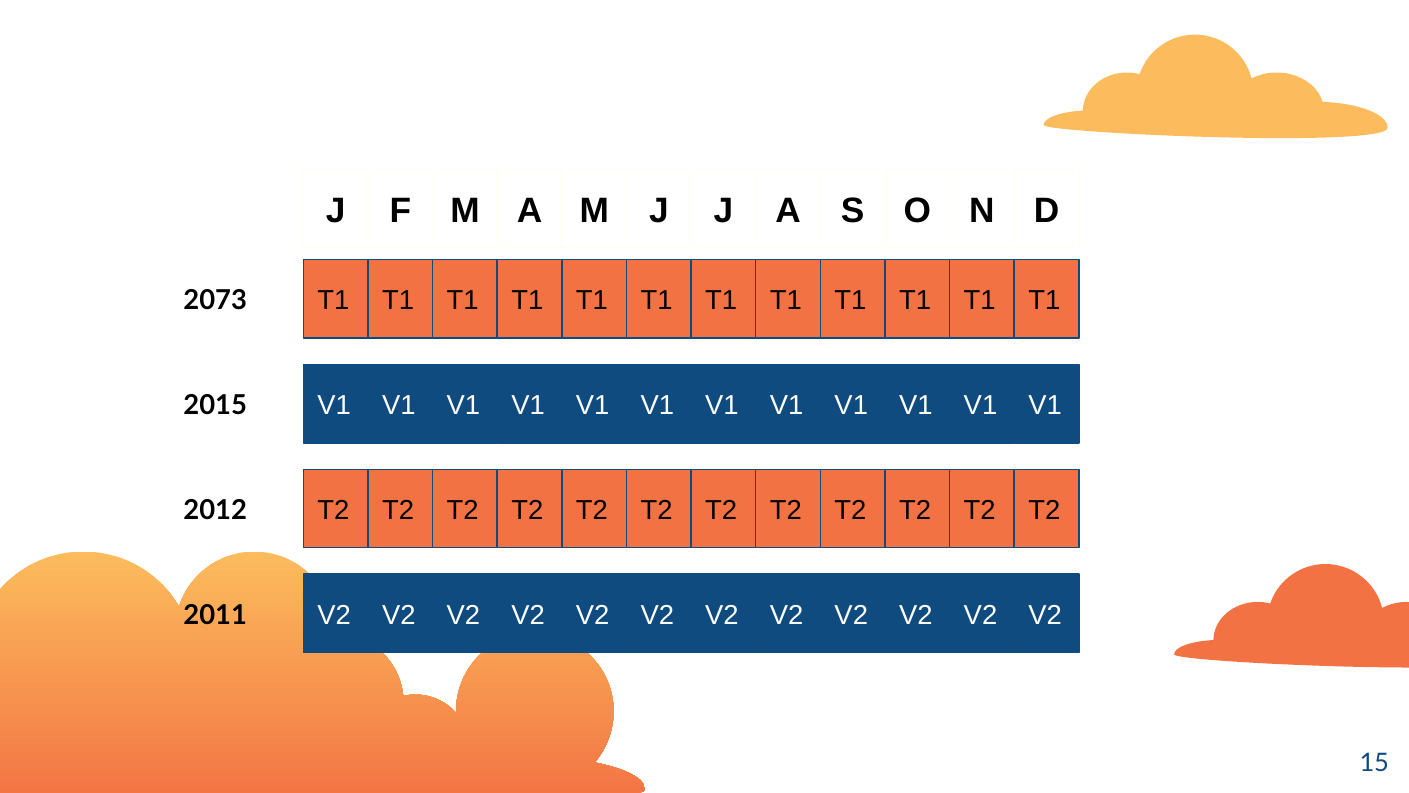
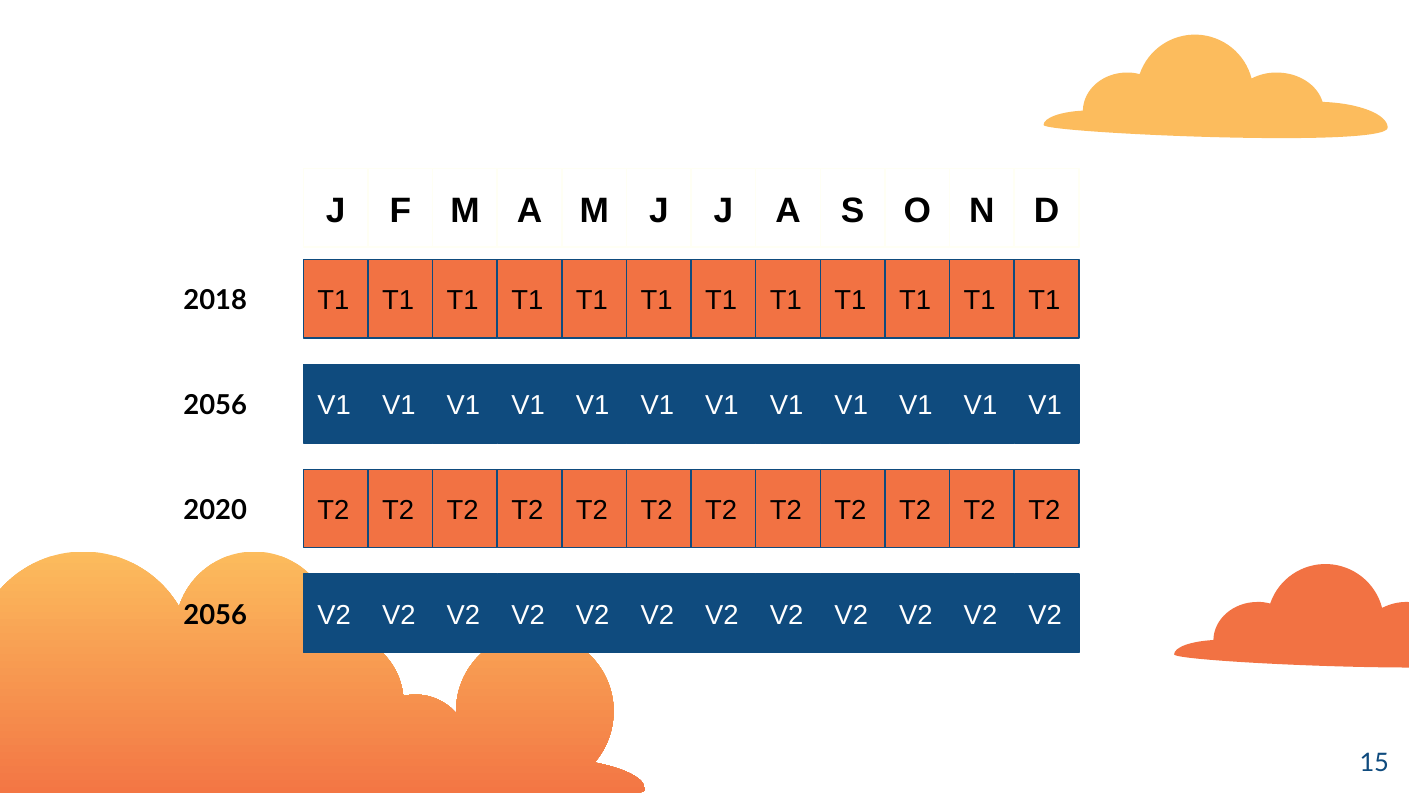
2073: 2073 -> 2018 (215, 300)
2015: 2015 -> 2056 (215, 405)
2012: 2012 -> 2020 (215, 510)
2011: 2011 -> 2056 (215, 615)
